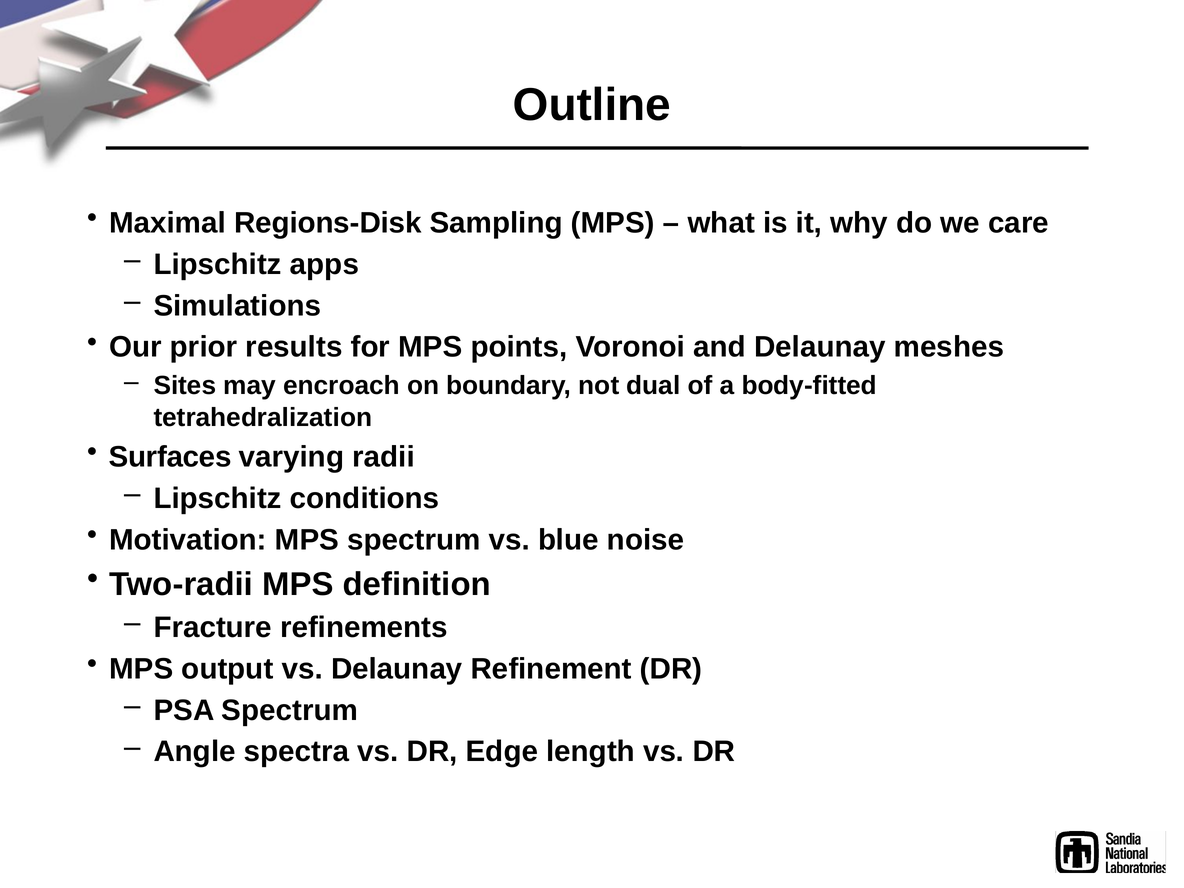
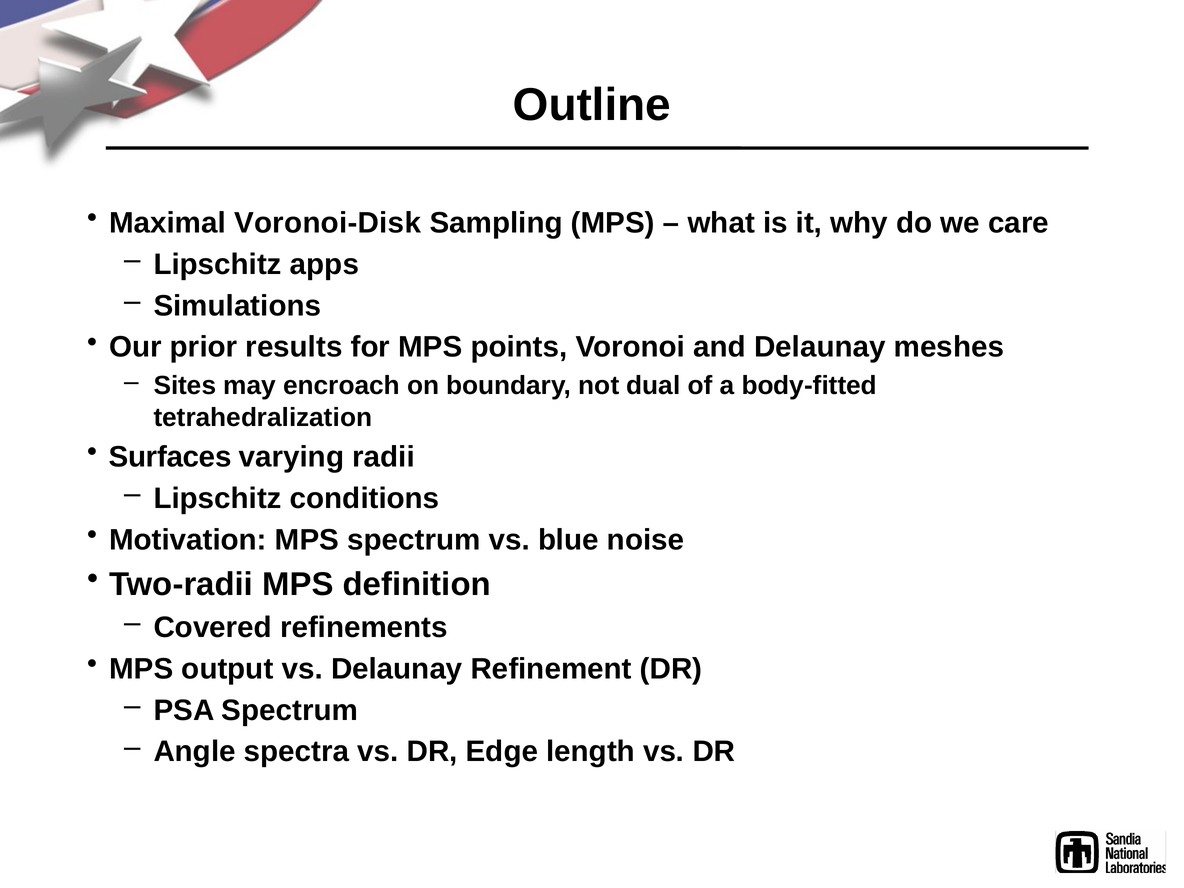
Regions-Disk: Regions-Disk -> Voronoi-Disk (328, 223)
Fracture: Fracture -> Covered (213, 627)
